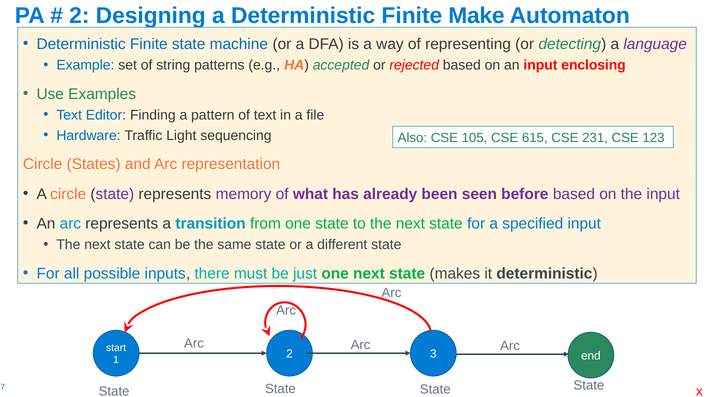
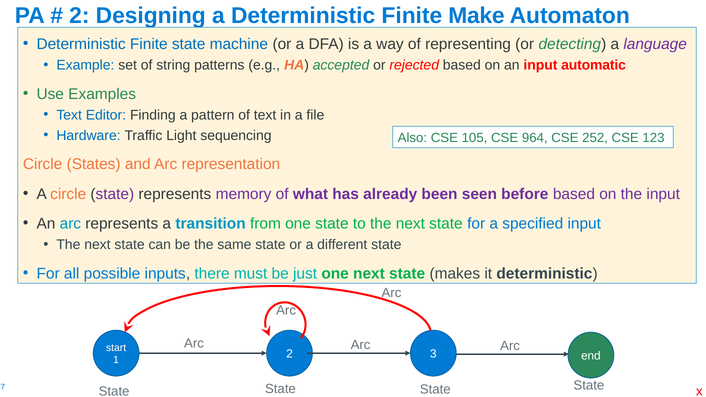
enclosing: enclosing -> automatic (594, 65)
615: 615 -> 964 (535, 138)
231: 231 -> 252 (595, 138)
